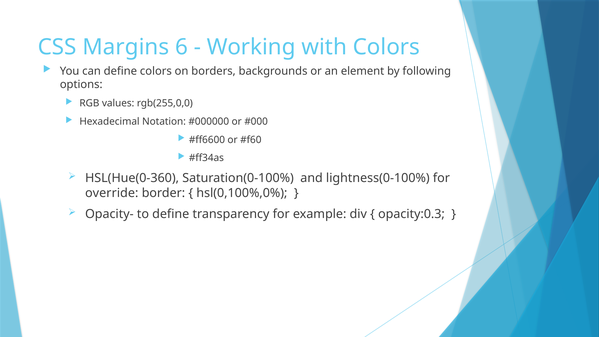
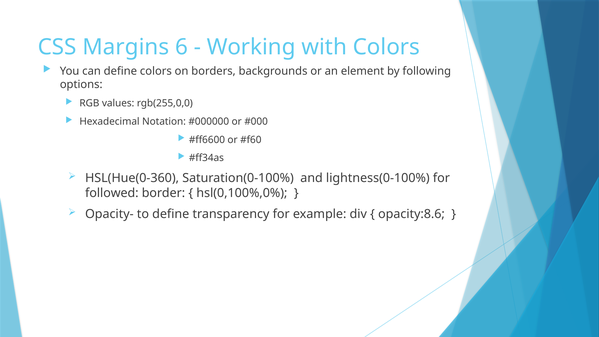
override: override -> followed (112, 193)
opacity:0.3: opacity:0.3 -> opacity:8.6 (411, 214)
